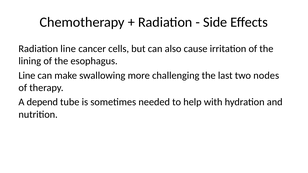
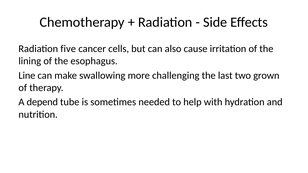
Radiation line: line -> five (68, 49)
nodes: nodes -> grown (266, 76)
